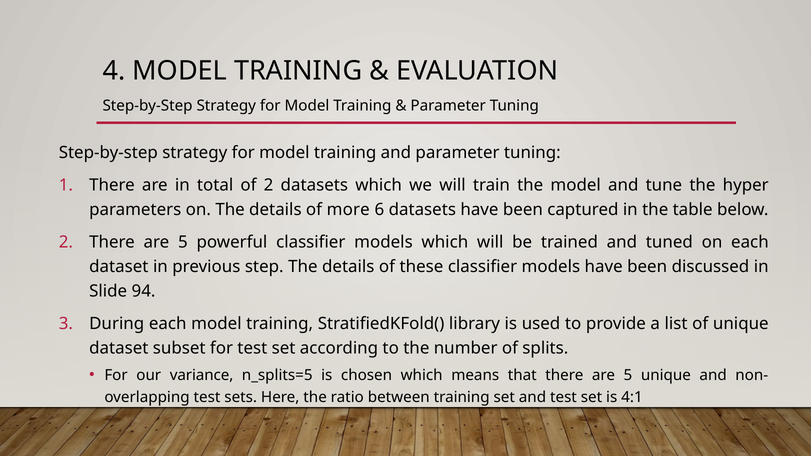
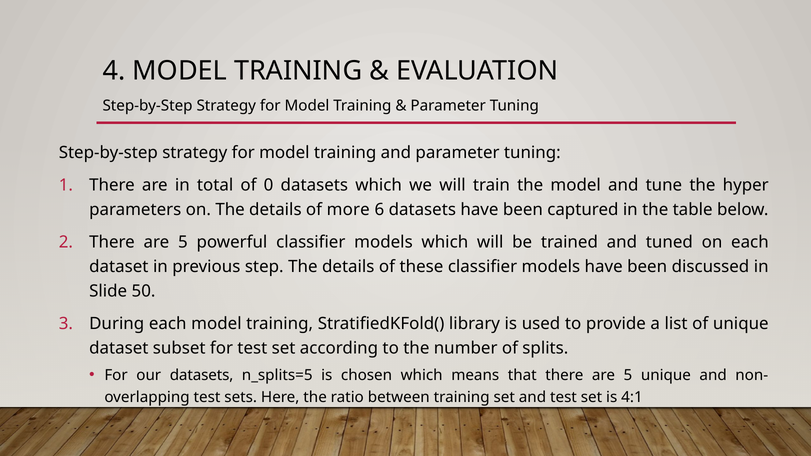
of 2: 2 -> 0 (269, 185)
94: 94 -> 50 (144, 291)
our variance: variance -> datasets (202, 375)
